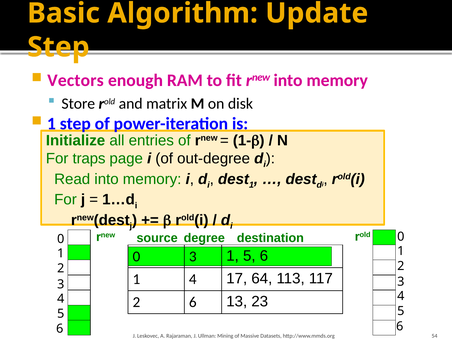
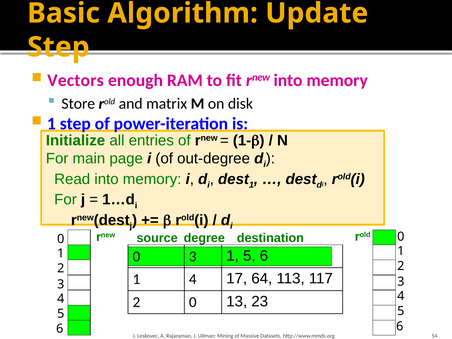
traps: traps -> main (89, 158)
2 6: 6 -> 0 (193, 302)
